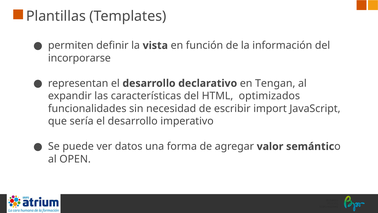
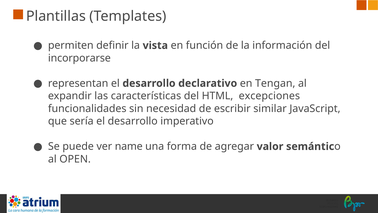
optimizados: optimizados -> excepciones (269, 96)
import: import -> similar (270, 108)
datos: datos -> name (129, 146)
